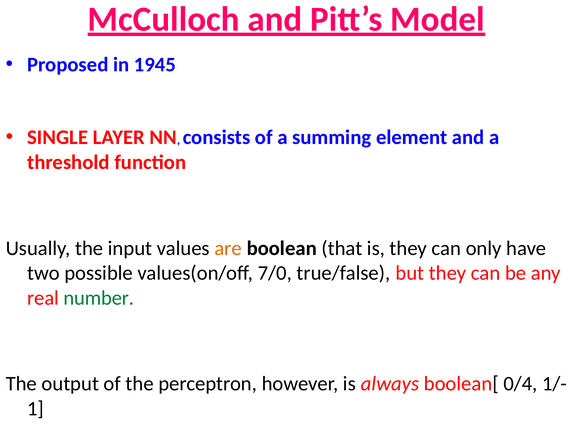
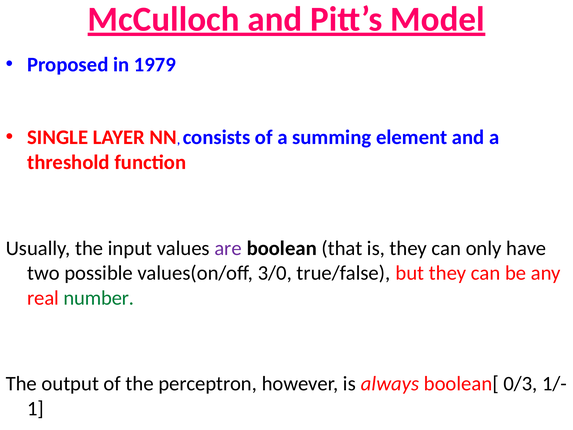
1945: 1945 -> 1979 (155, 64)
are colour: orange -> purple (228, 248)
7/0: 7/0 -> 3/0 (275, 273)
0/4: 0/4 -> 0/3 (520, 384)
